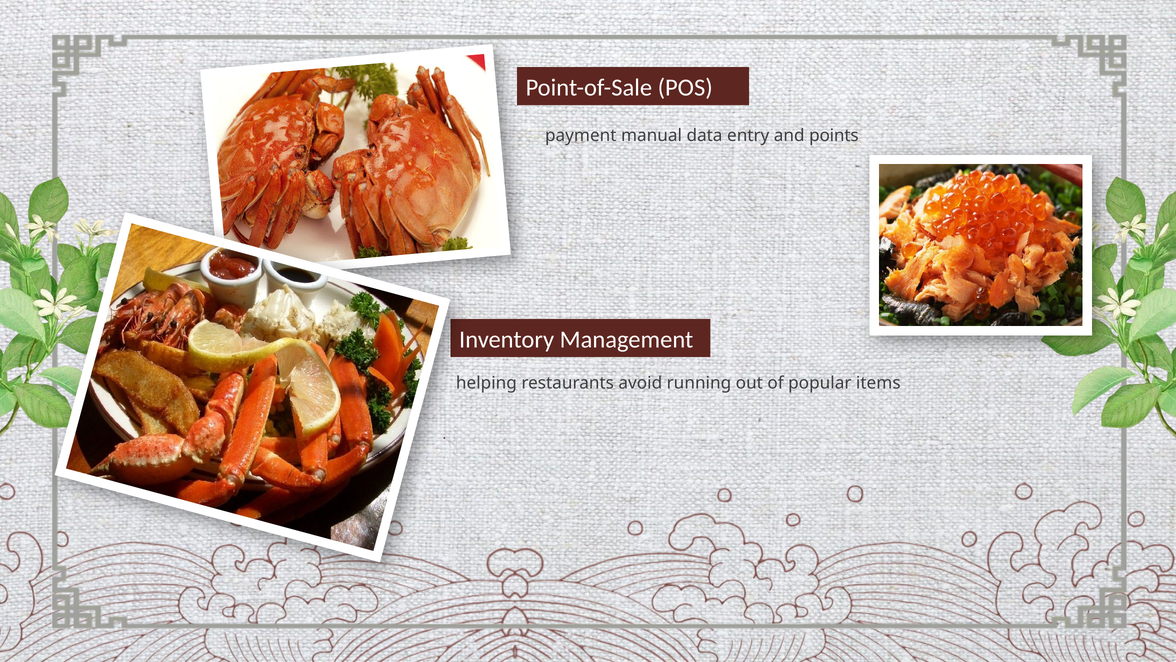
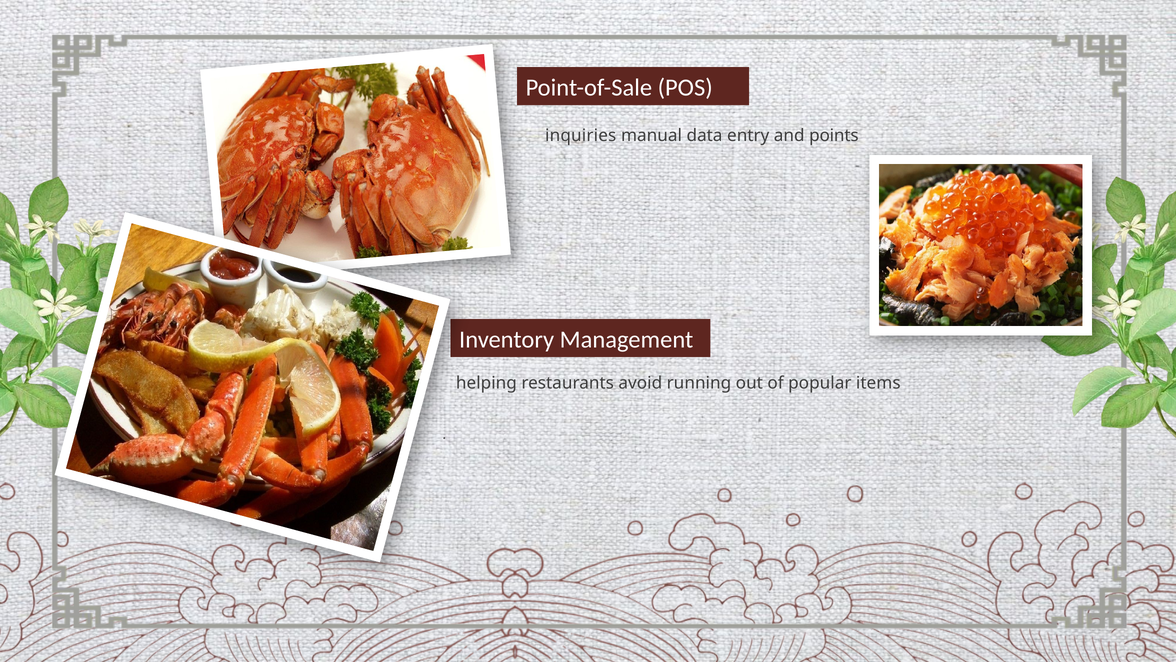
payment: payment -> inquiries (581, 136)
